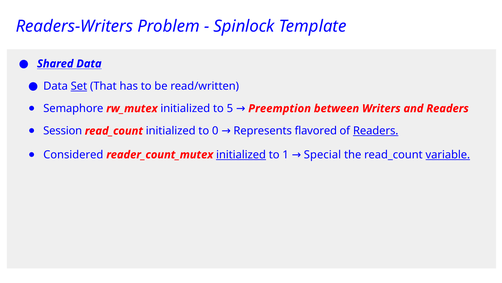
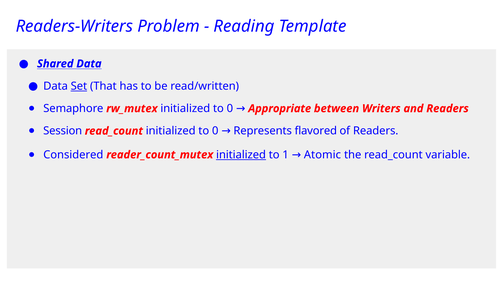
Spinlock: Spinlock -> Reading (244, 26)
rw_mutex initialized to 5: 5 -> 0 (230, 108)
Preemption: Preemption -> Appropriate (280, 108)
Readers underline: present -> none (376, 131)
Special: Special -> Atomic (322, 154)
variable underline: present -> none (448, 154)
